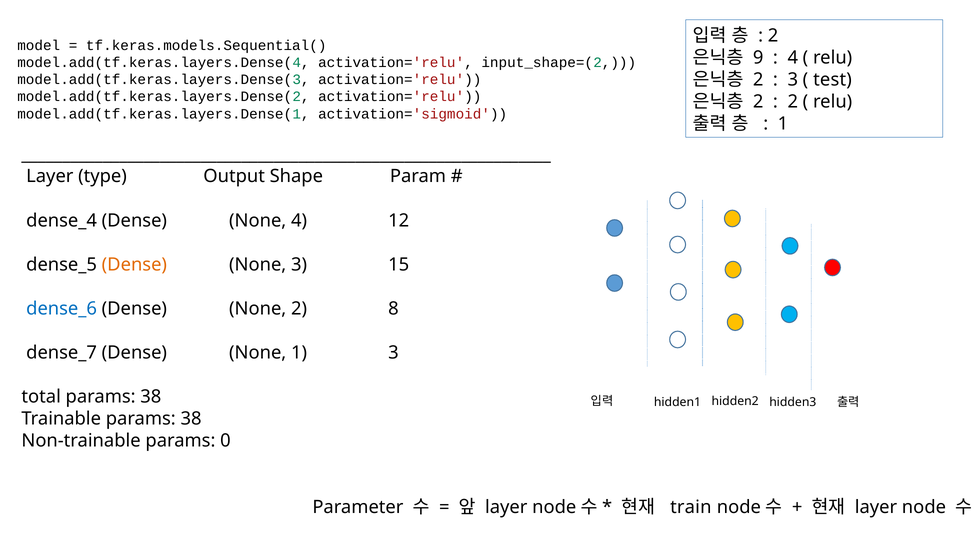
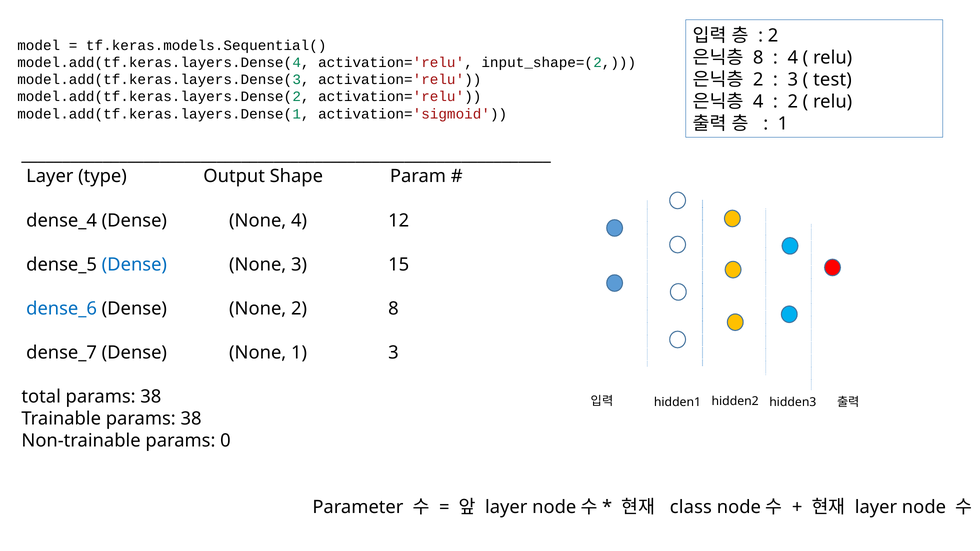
9: 9 -> 8 (758, 58)
2: 2 -> 4 (758, 102)
Dense colour: orange -> blue (134, 265)
train: train -> class (691, 508)
